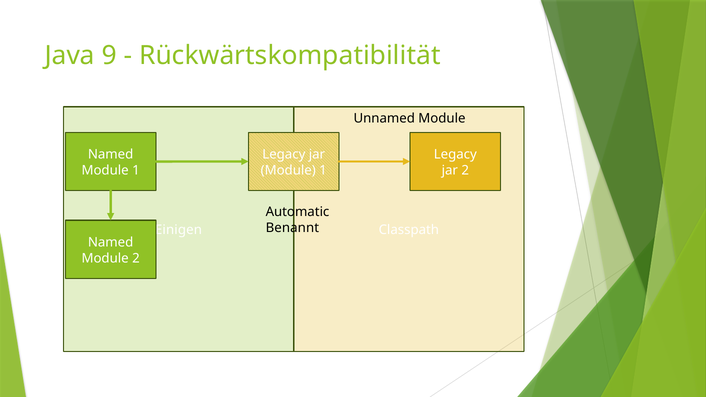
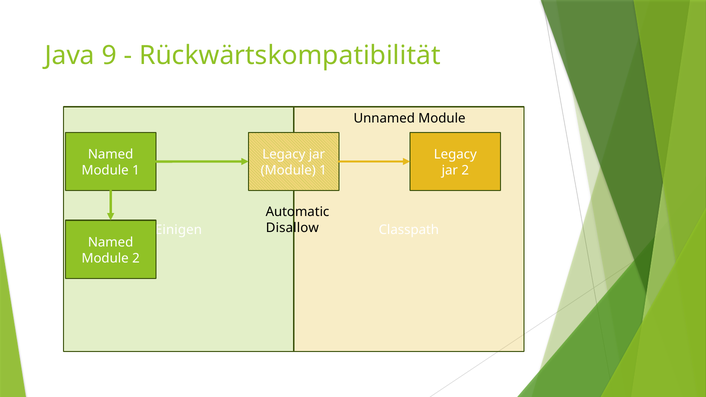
Benannt: Benannt -> Disallow (292, 228)
